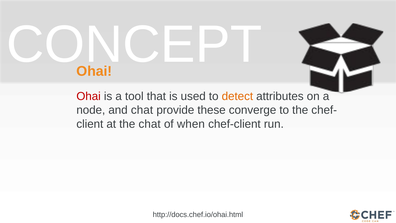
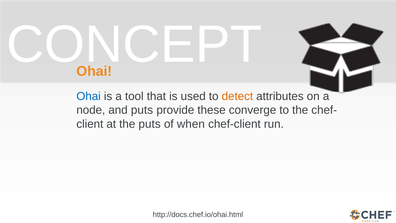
Ohai colour: red -> blue (89, 96)
and chat: chat -> puts (142, 110)
the chat: chat -> puts (150, 124)
